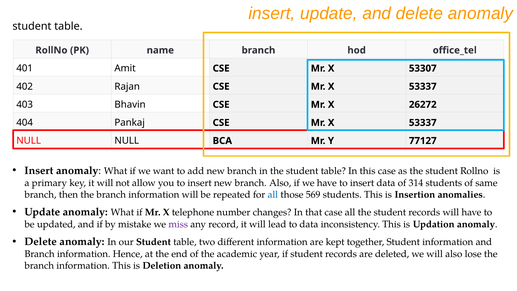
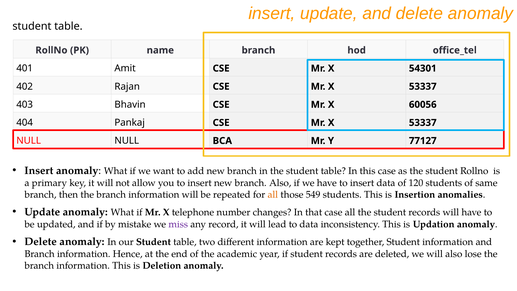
53307: 53307 -> 54301 (423, 68)
26272: 26272 -> 60056 (423, 105)
314: 314 -> 120 (416, 183)
all colour: blue -> orange (273, 194)
569: 569 -> 549 (313, 194)
